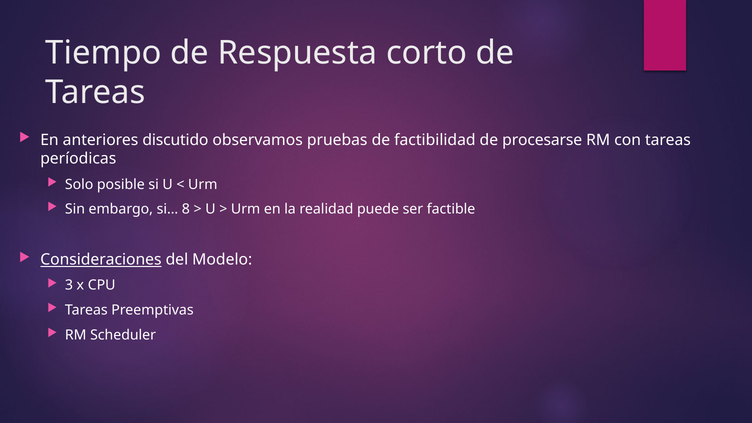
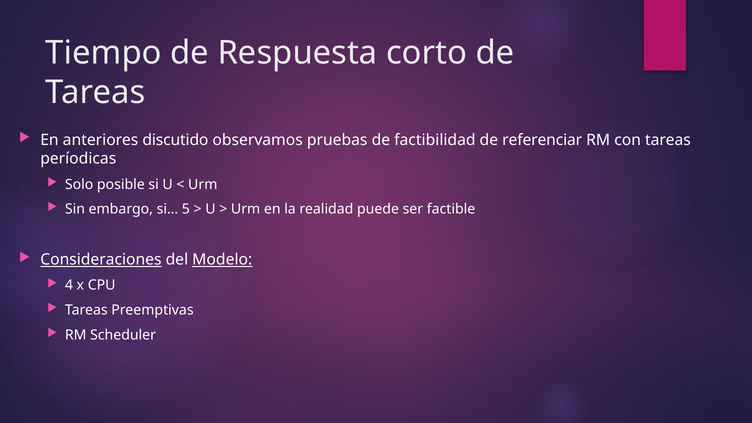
procesarse: procesarse -> referenciar (542, 140)
8: 8 -> 5 (186, 209)
Modelo underline: none -> present (222, 260)
3: 3 -> 4 (69, 285)
